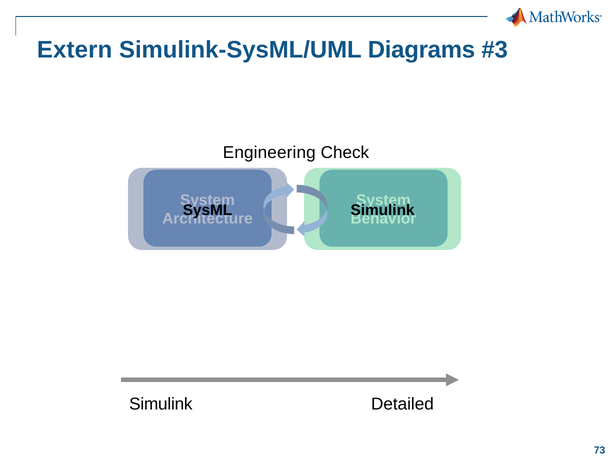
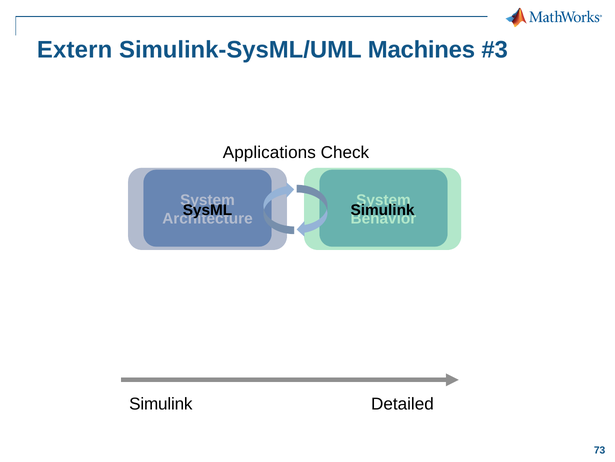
Diagrams: Diagrams -> Machines (421, 50)
Engineering: Engineering -> Applications (269, 153)
